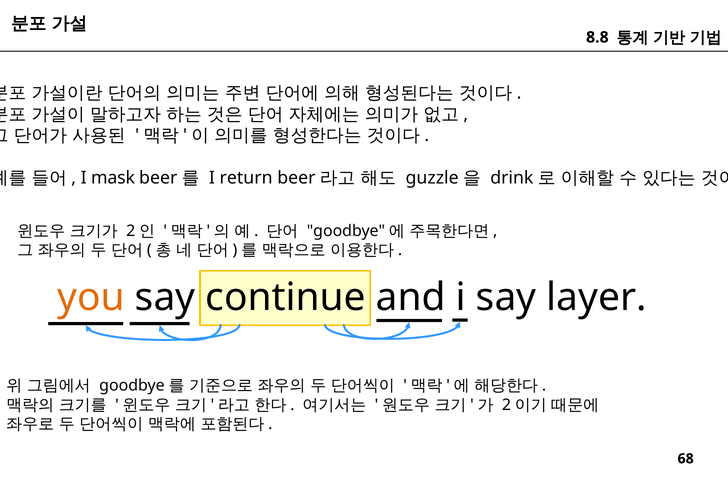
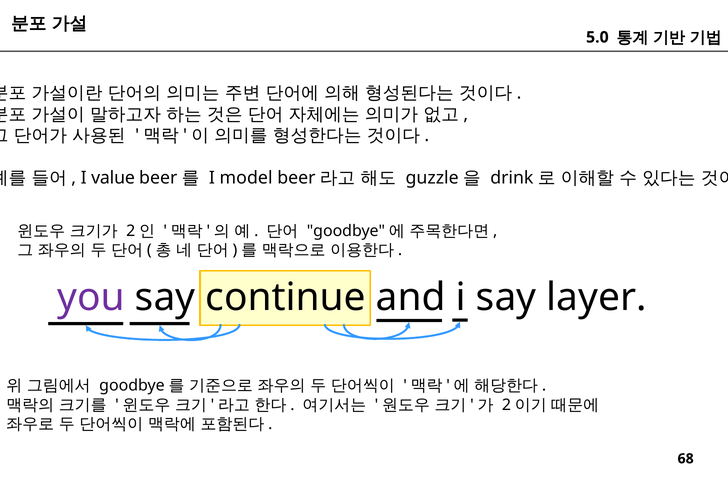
8.8: 8.8 -> 5.0 (597, 37)
mask: mask -> value (113, 178)
return: return -> model (246, 178)
you colour: orange -> purple (91, 298)
